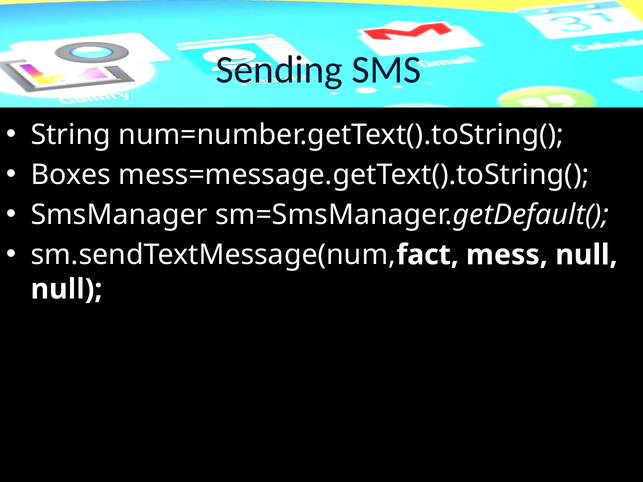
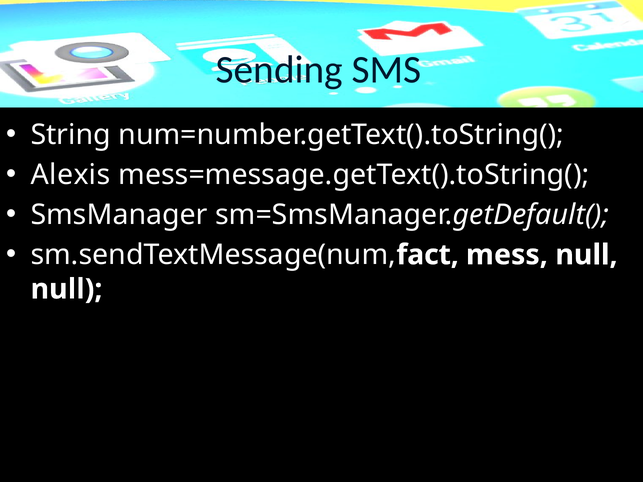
Boxes: Boxes -> Alexis (71, 175)
